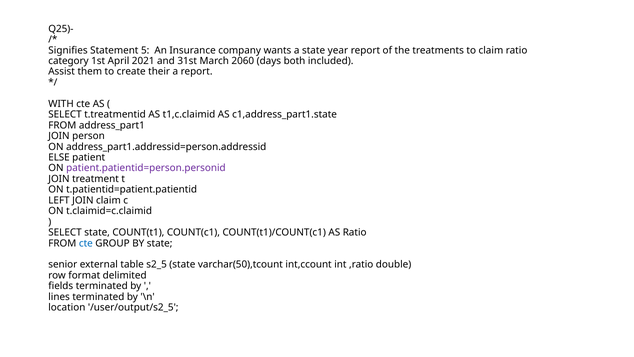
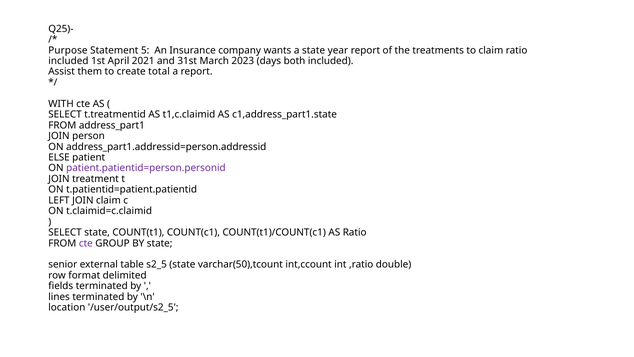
Signifies: Signifies -> Purpose (68, 50)
category: category -> included (68, 61)
2060: 2060 -> 2023 (243, 61)
their: their -> total (159, 72)
cte colour: blue -> purple (86, 243)
